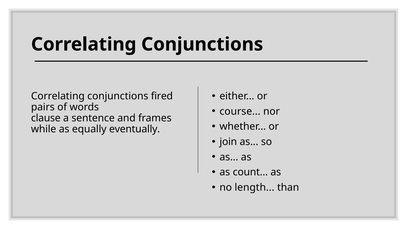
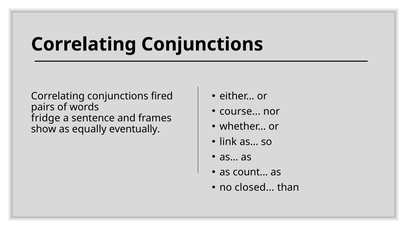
clause: clause -> fridge (46, 118)
while: while -> show (44, 129)
join: join -> link (228, 142)
length: length -> closed (255, 187)
